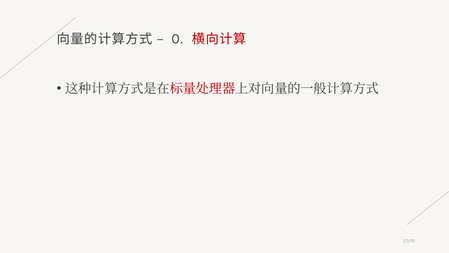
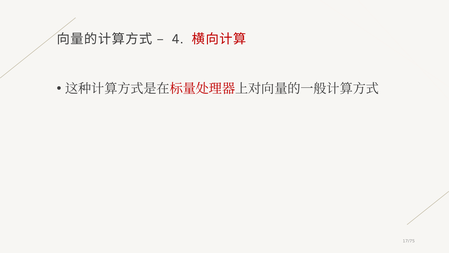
0: 0 -> 4 (177, 39)
